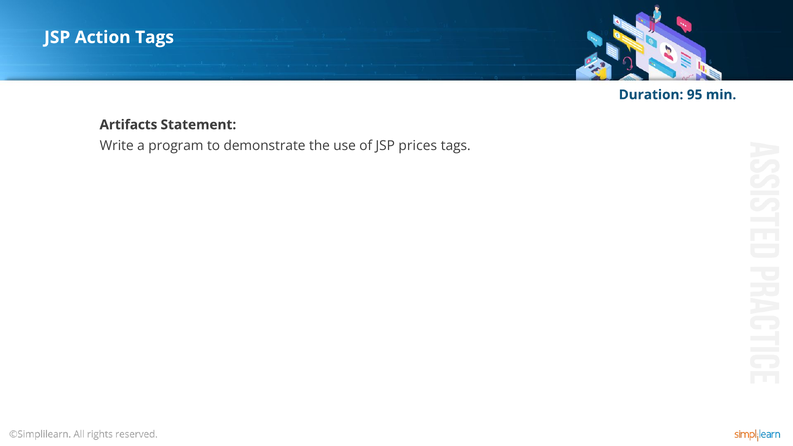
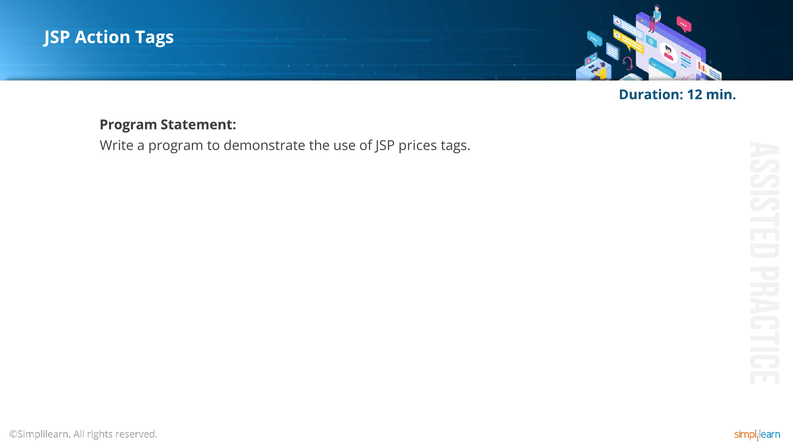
95: 95 -> 12 (695, 95)
Artifacts: Artifacts -> Program (128, 125)
